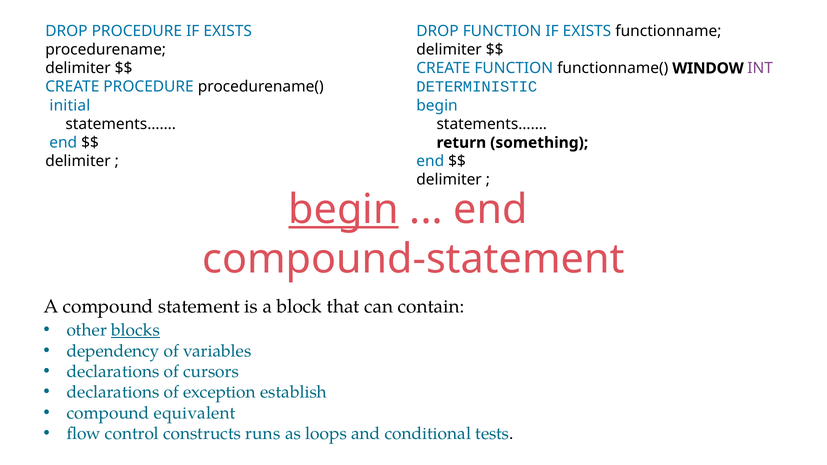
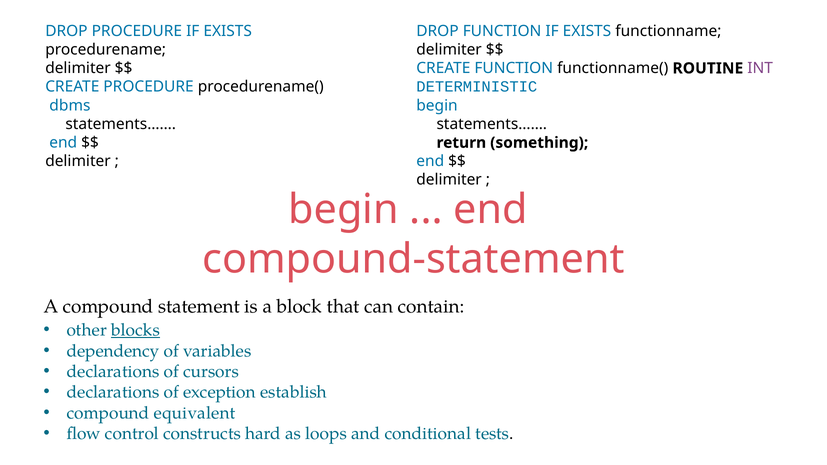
WINDOW: WINDOW -> ROUTINE (708, 68)
initial: initial -> dbms (70, 106)
begin underline: present -> none (344, 210)
runs: runs -> hard (263, 434)
